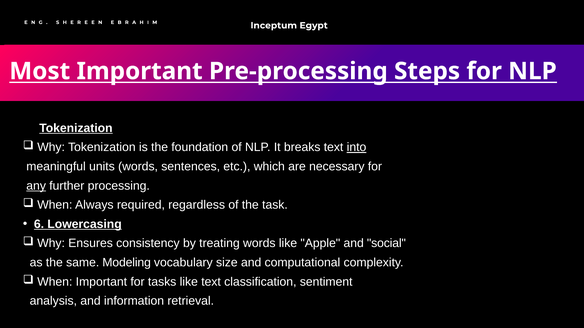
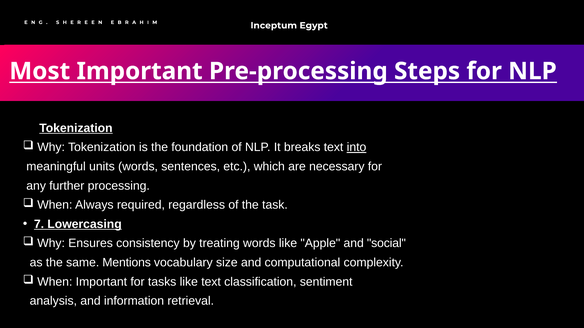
any underline: present -> none (36, 186)
6: 6 -> 7 (39, 224)
Modeling: Modeling -> Mentions (127, 263)
